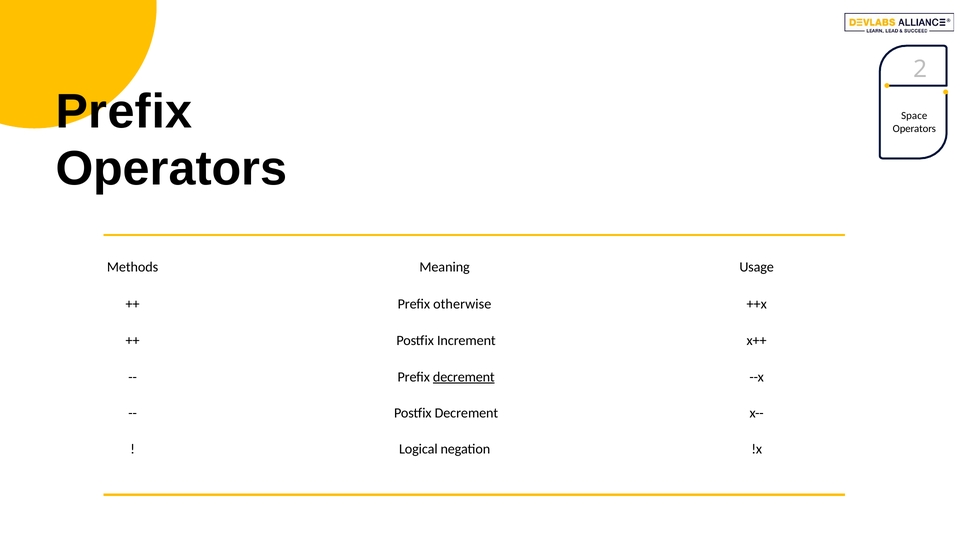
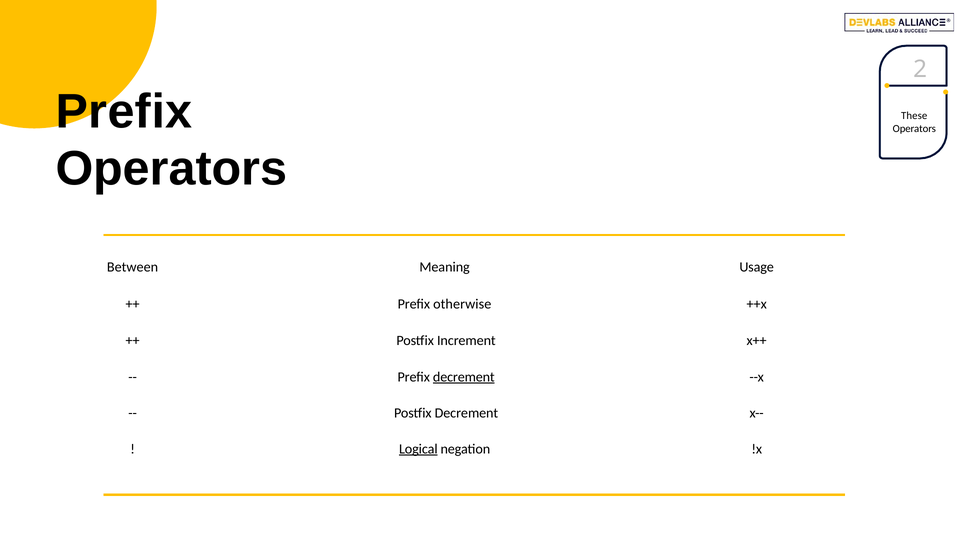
Space: Space -> These (914, 116)
Methods: Methods -> Between (133, 267)
Logical underline: none -> present (418, 449)
